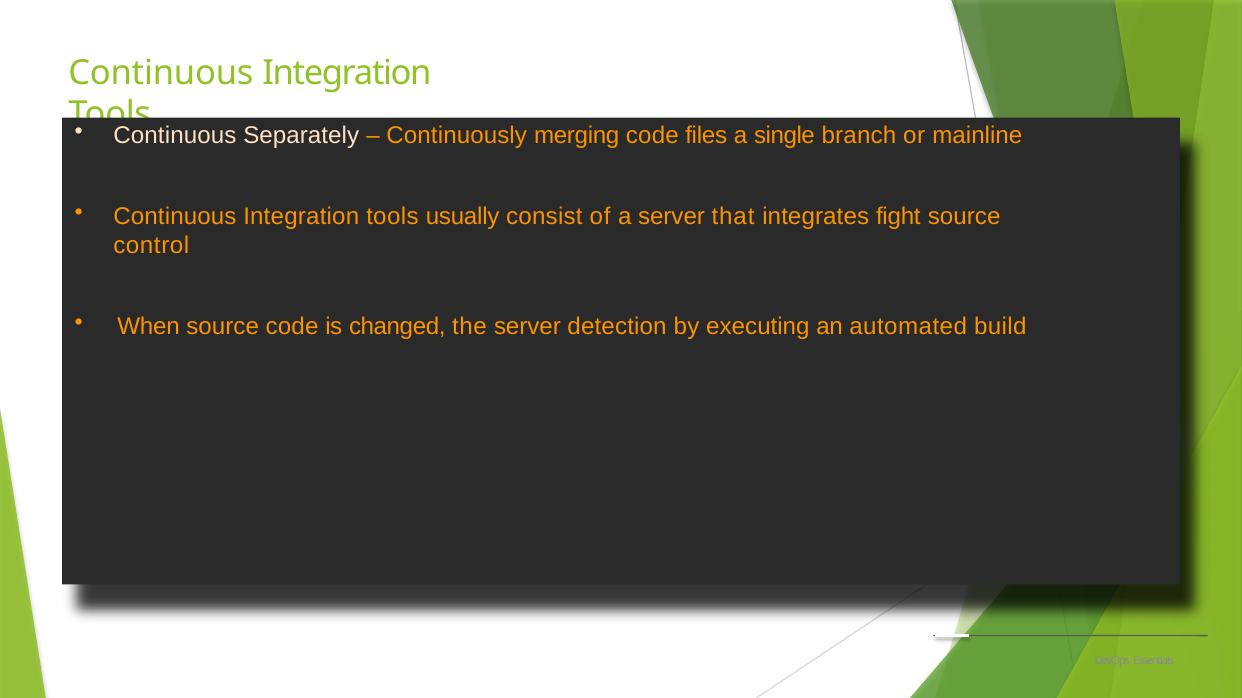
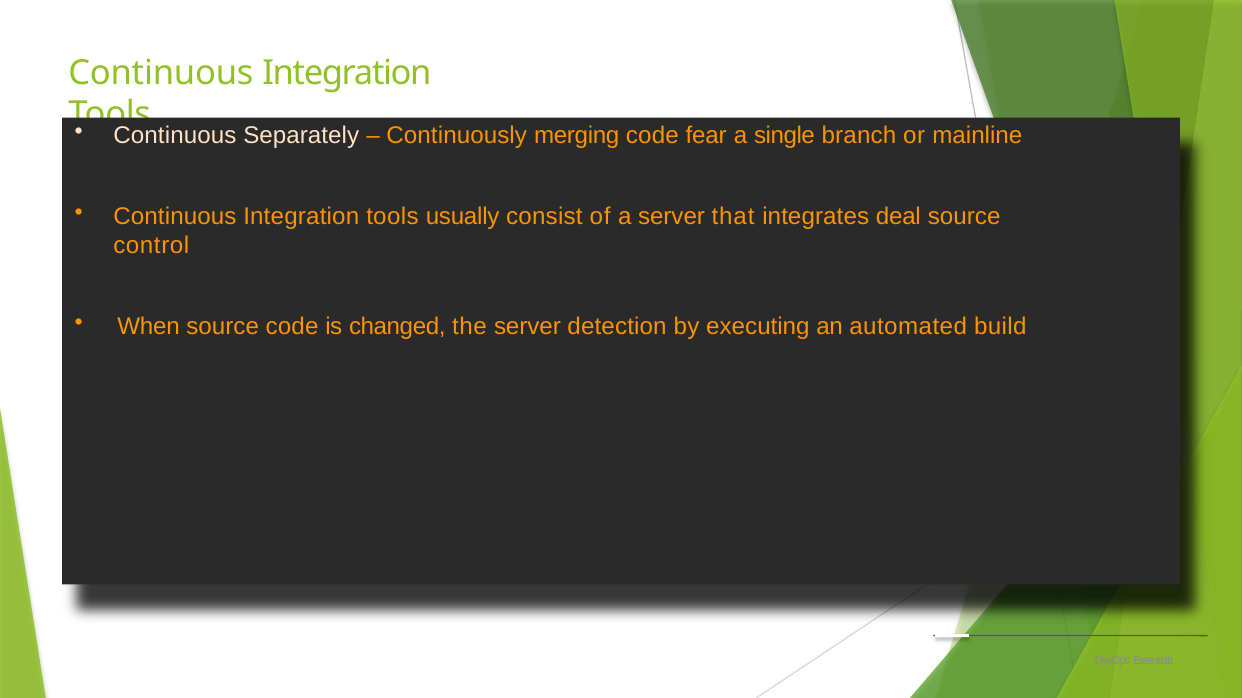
files: files -> fear (706, 136)
fight: fight -> deal (898, 217)
